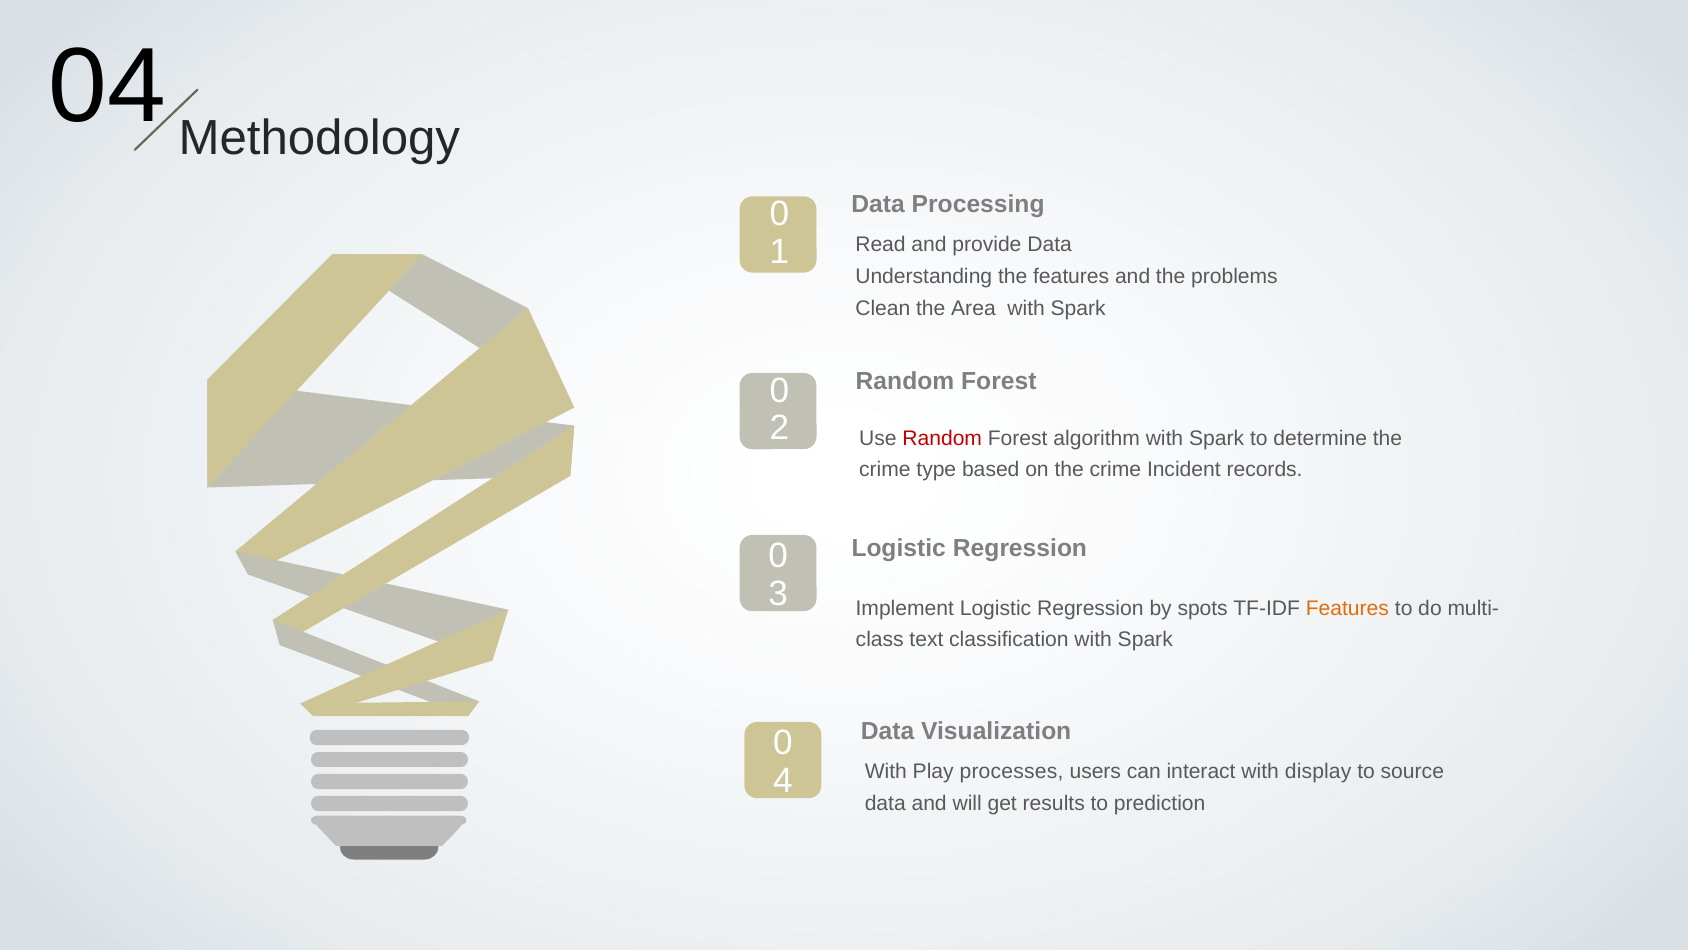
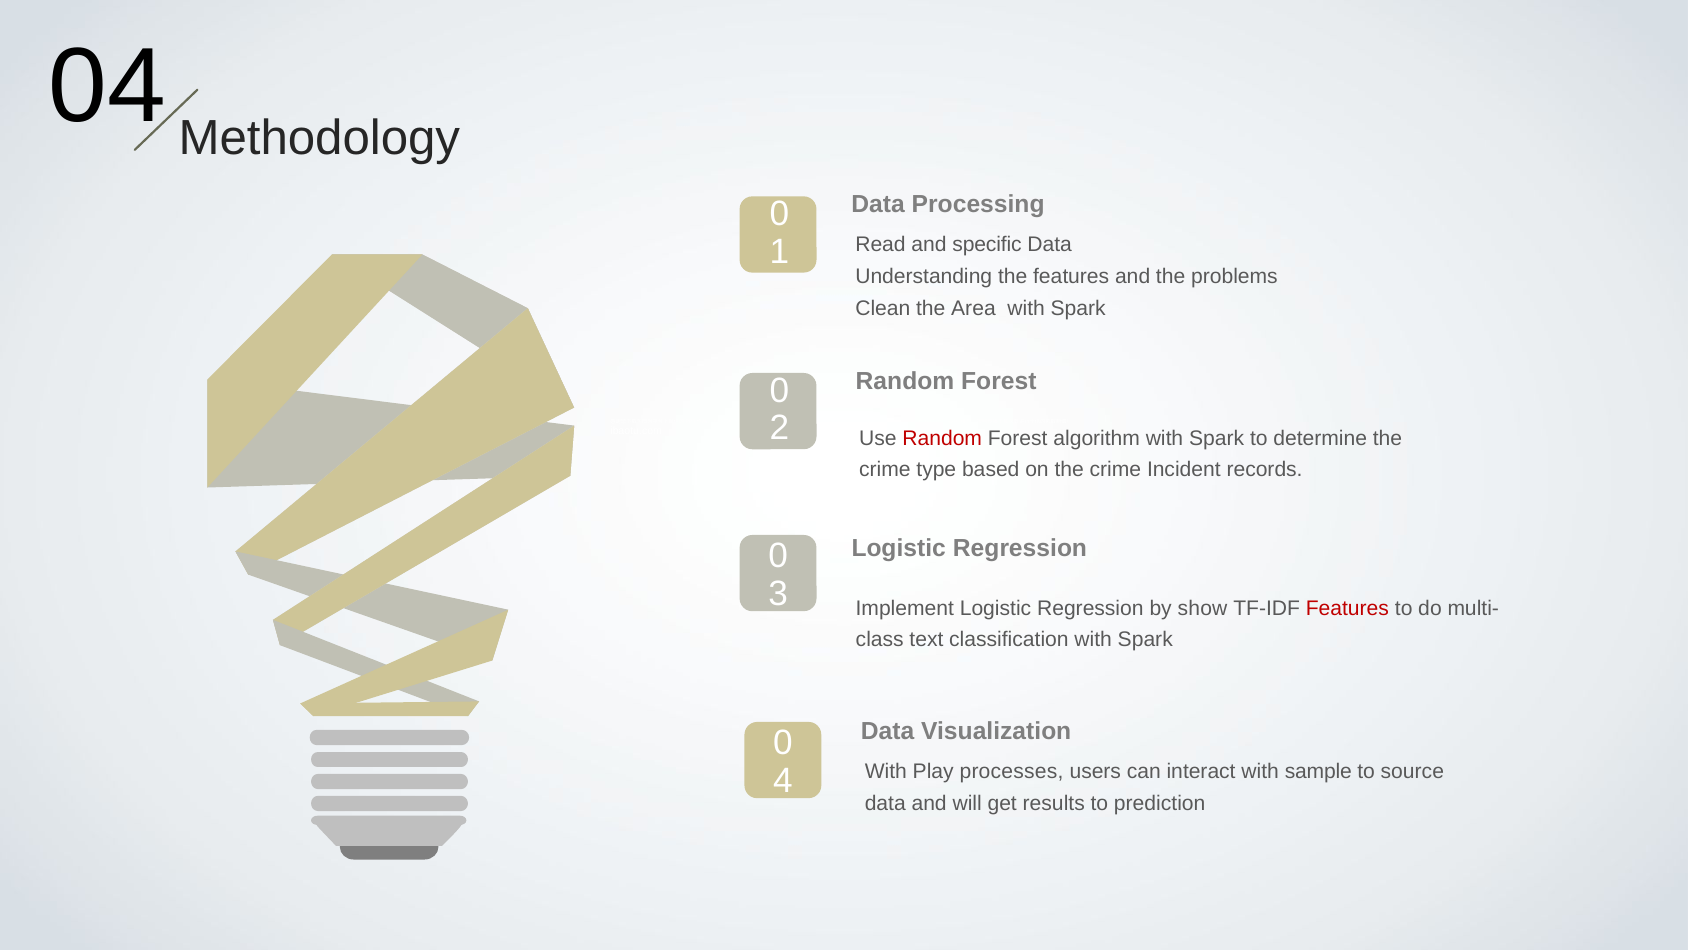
provide: provide -> specific (987, 245)
spots: spots -> show (1203, 608)
Features colour: orange -> red (1347, 608)
display: display -> sample (1318, 771)
